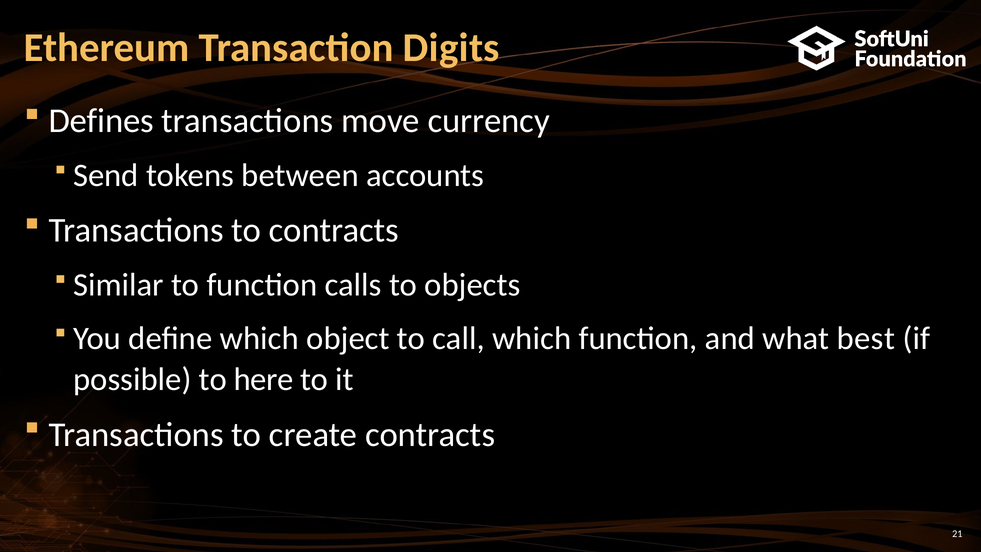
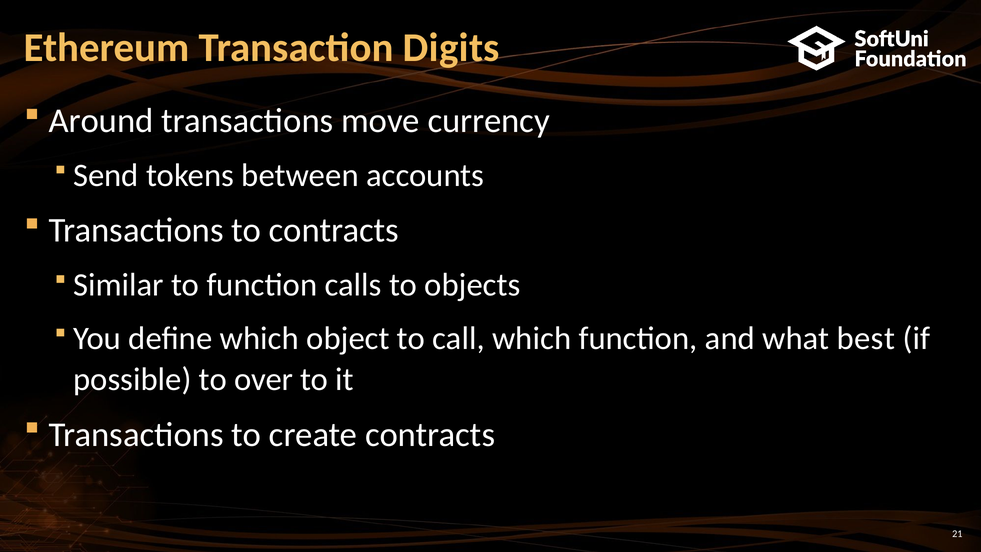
Defines: Defines -> Around (101, 121)
here: here -> over (264, 380)
